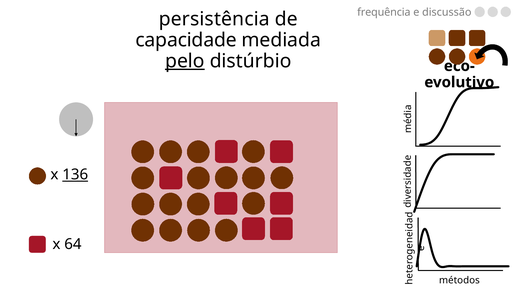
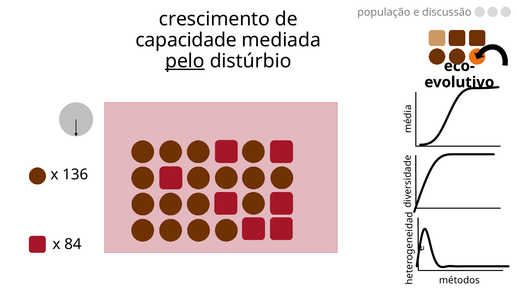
frequência: frequência -> população (384, 12)
persistência: persistência -> crescimento (214, 19)
136 underline: present -> none (75, 175)
64: 64 -> 84 (73, 244)
